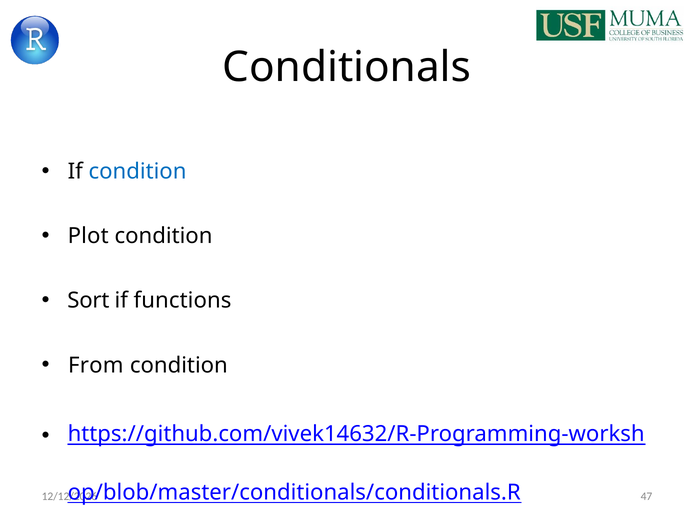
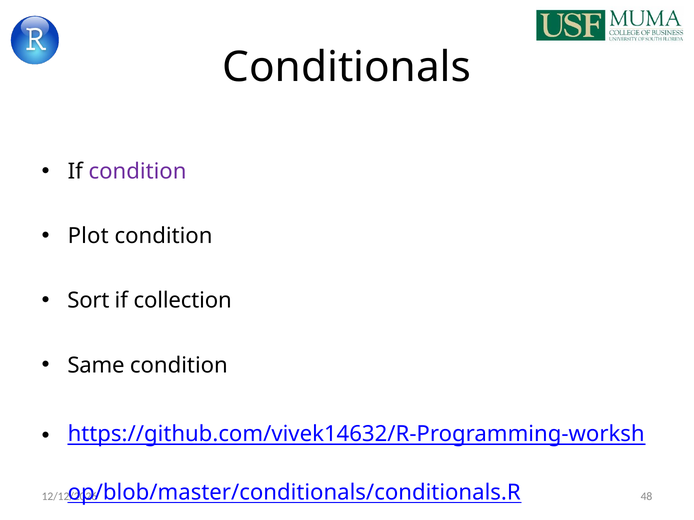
condition colour: blue -> purple (138, 172)
functions: functions -> collection (183, 301)
From: From -> Same (96, 366)
47: 47 -> 48 (646, 497)
